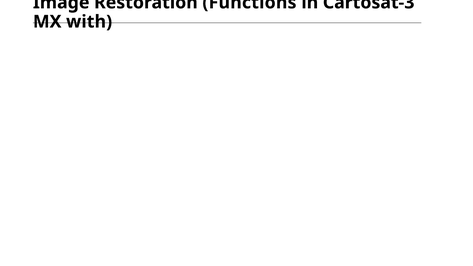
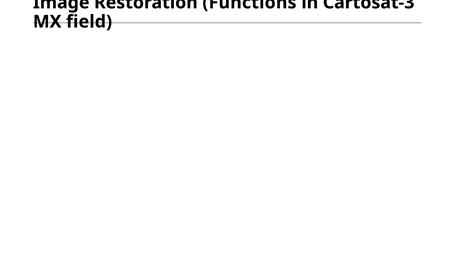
with: with -> field (89, 22)
